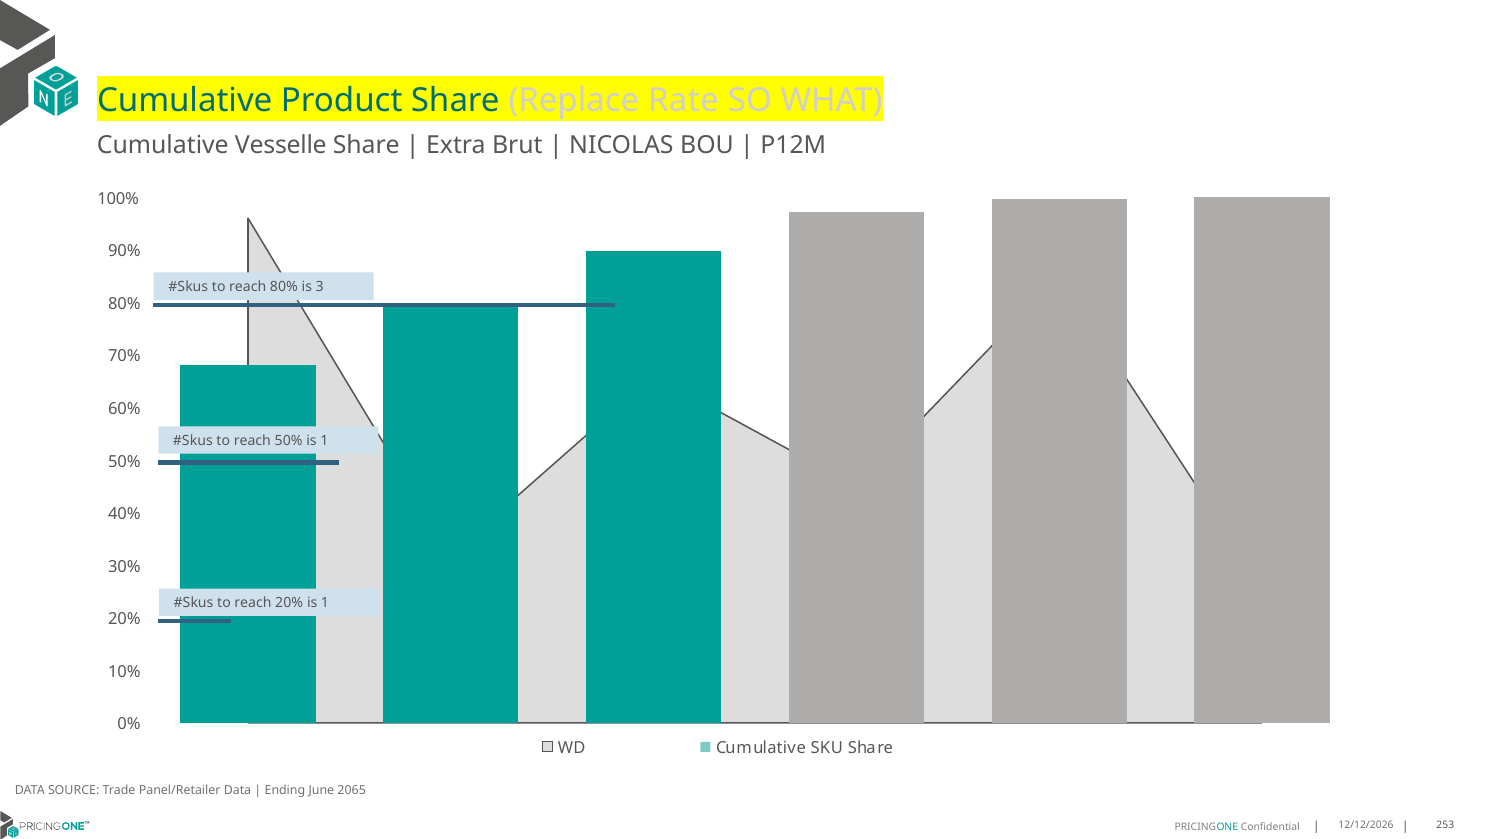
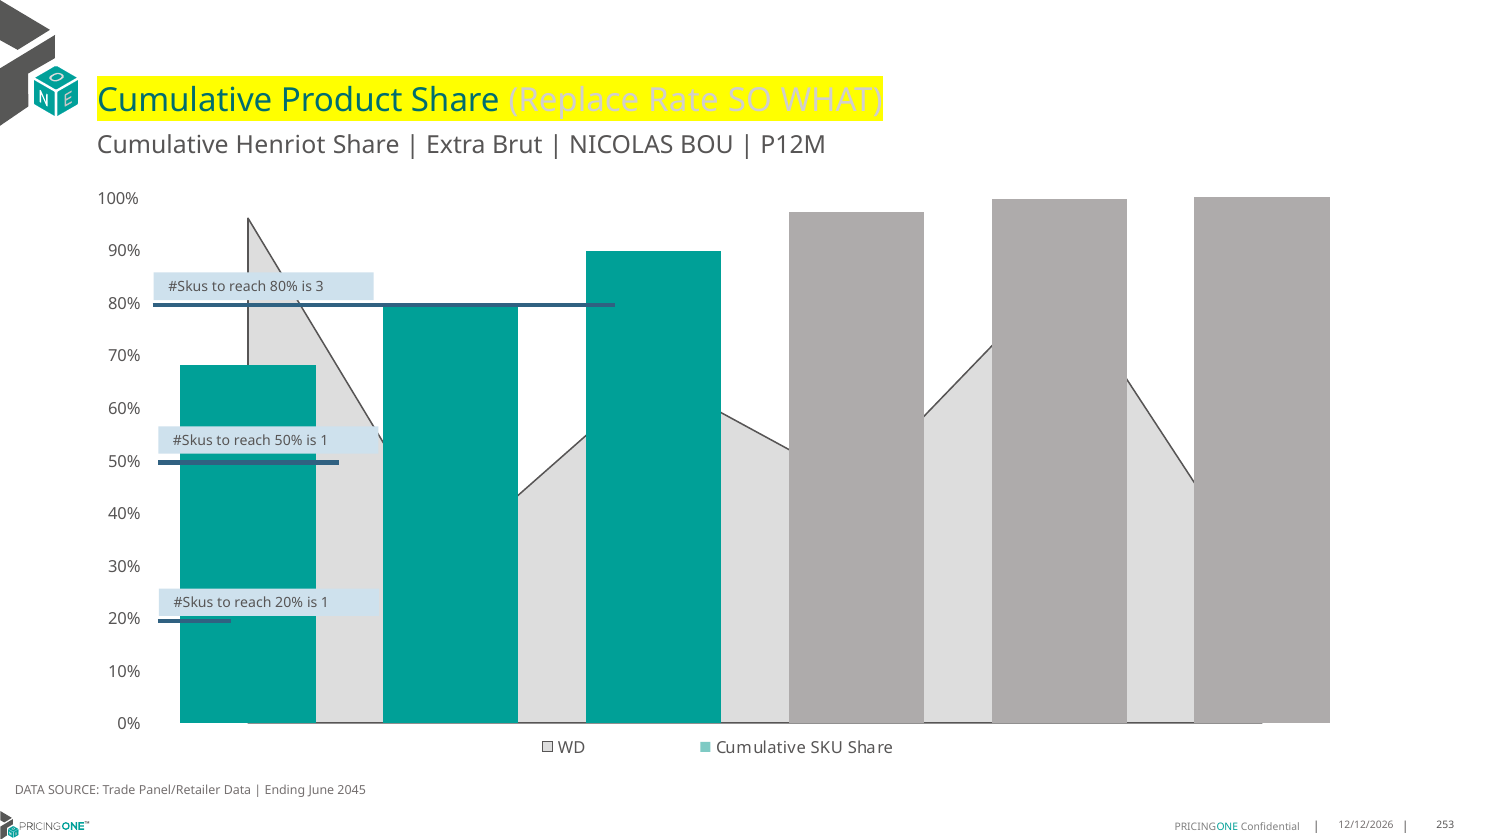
Vesselle: Vesselle -> Henriot (281, 145)
2065: 2065 -> 2045 (352, 790)
